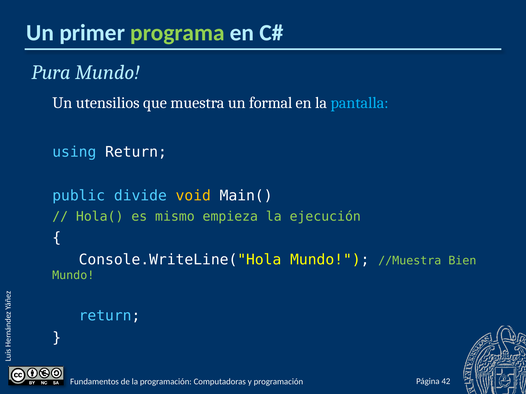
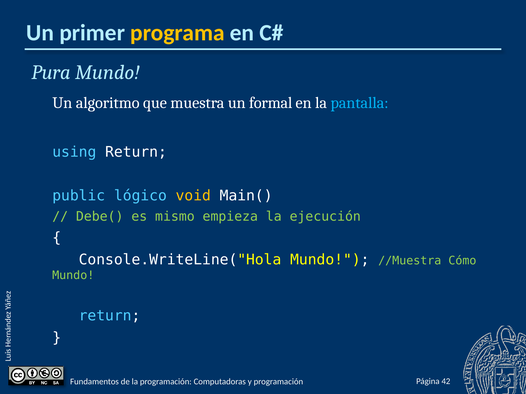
programa colour: light green -> yellow (177, 33)
utensilios: utensilios -> algoritmo (108, 103)
divide: divide -> lógico (140, 196)
Hola(: Hola( -> Debe( (100, 217)
Bien: Bien -> Cómo (462, 261)
